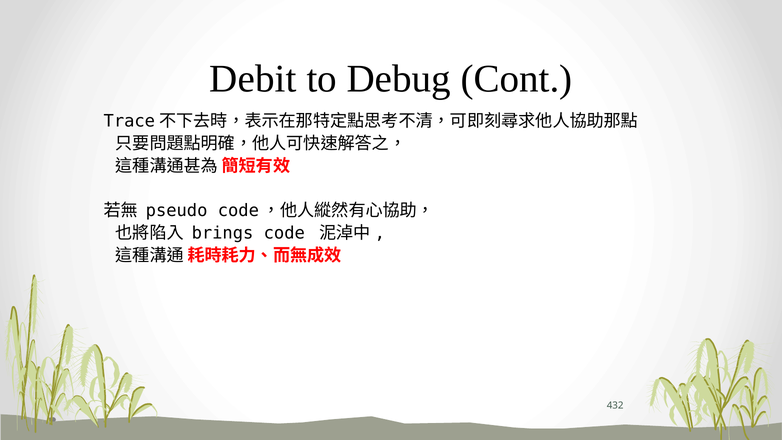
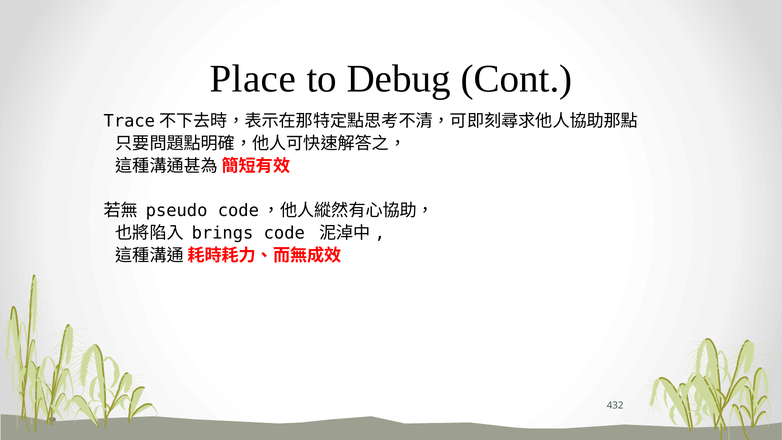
Debit: Debit -> Place (253, 79)
